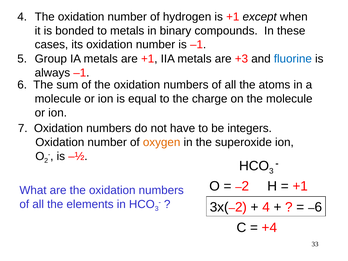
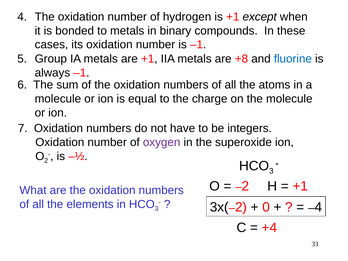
+3: +3 -> +8 (241, 59)
oxygen colour: orange -> purple (162, 142)
4: 4 -> 0 (266, 207)
6: 6 -> 4 (318, 207)
